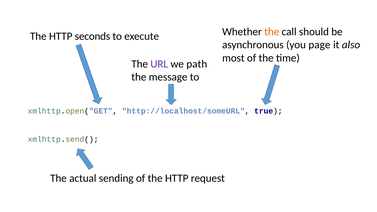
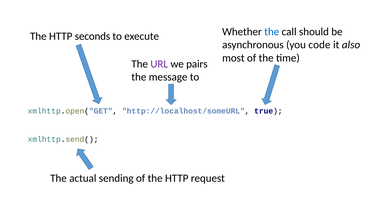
the colour: orange -> blue (272, 32)
page: page -> code (319, 45)
path: path -> pairs (197, 64)
